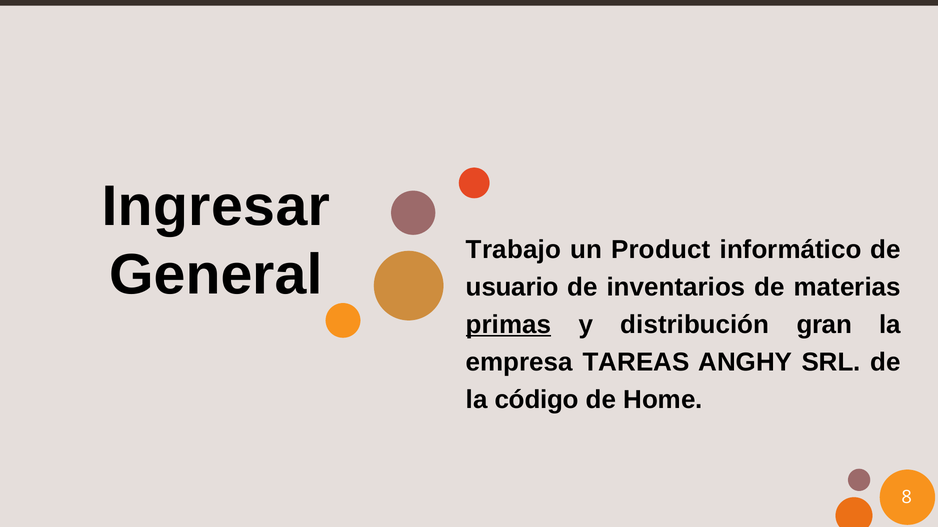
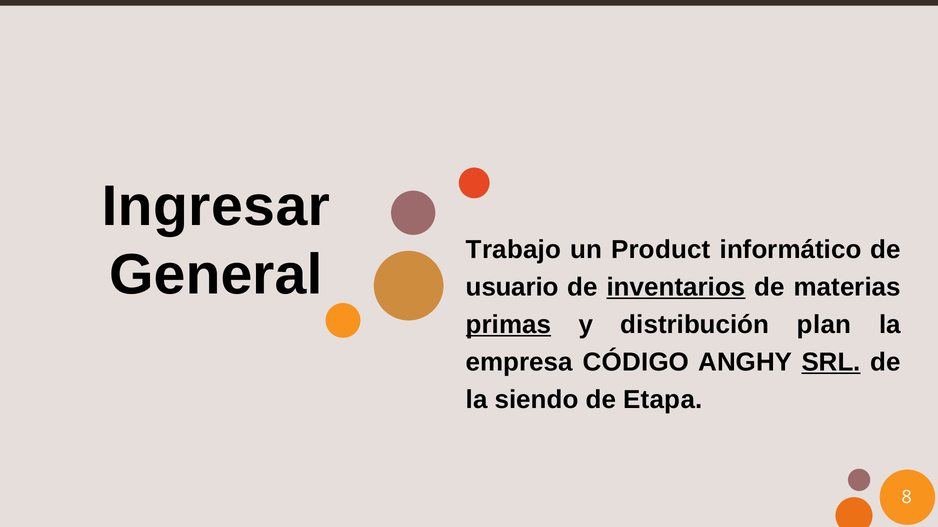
inventarios underline: none -> present (676, 288)
gran: gran -> plan (824, 325)
TAREAS: TAREAS -> CÓDIGO (636, 363)
SRL underline: none -> present (831, 363)
código: código -> siendo (537, 400)
Home: Home -> Etapa (663, 400)
